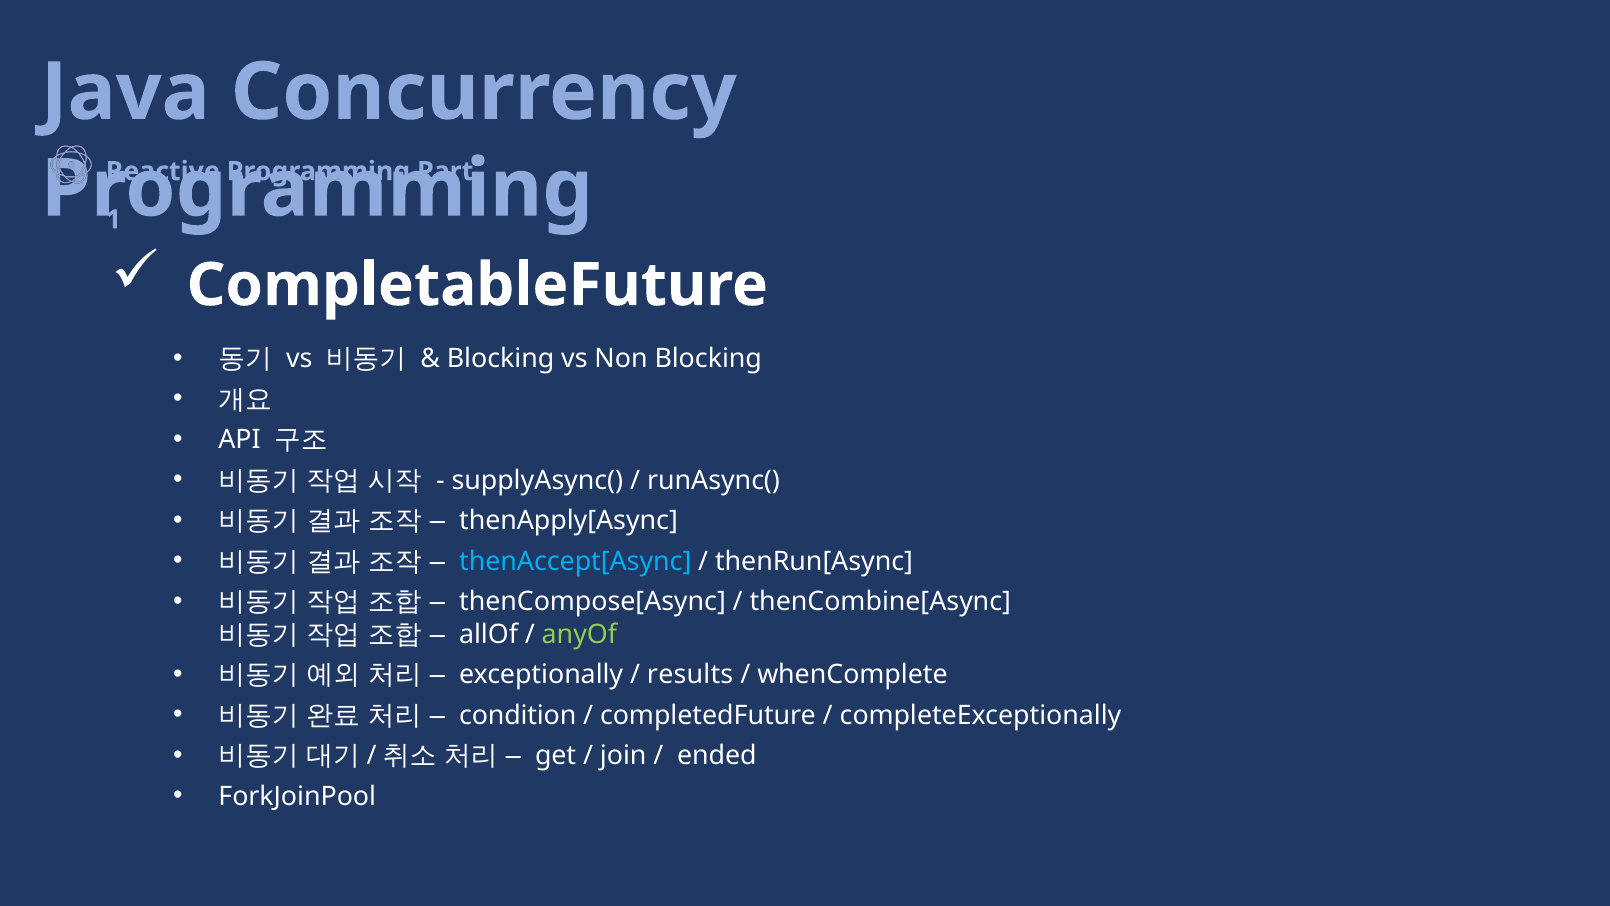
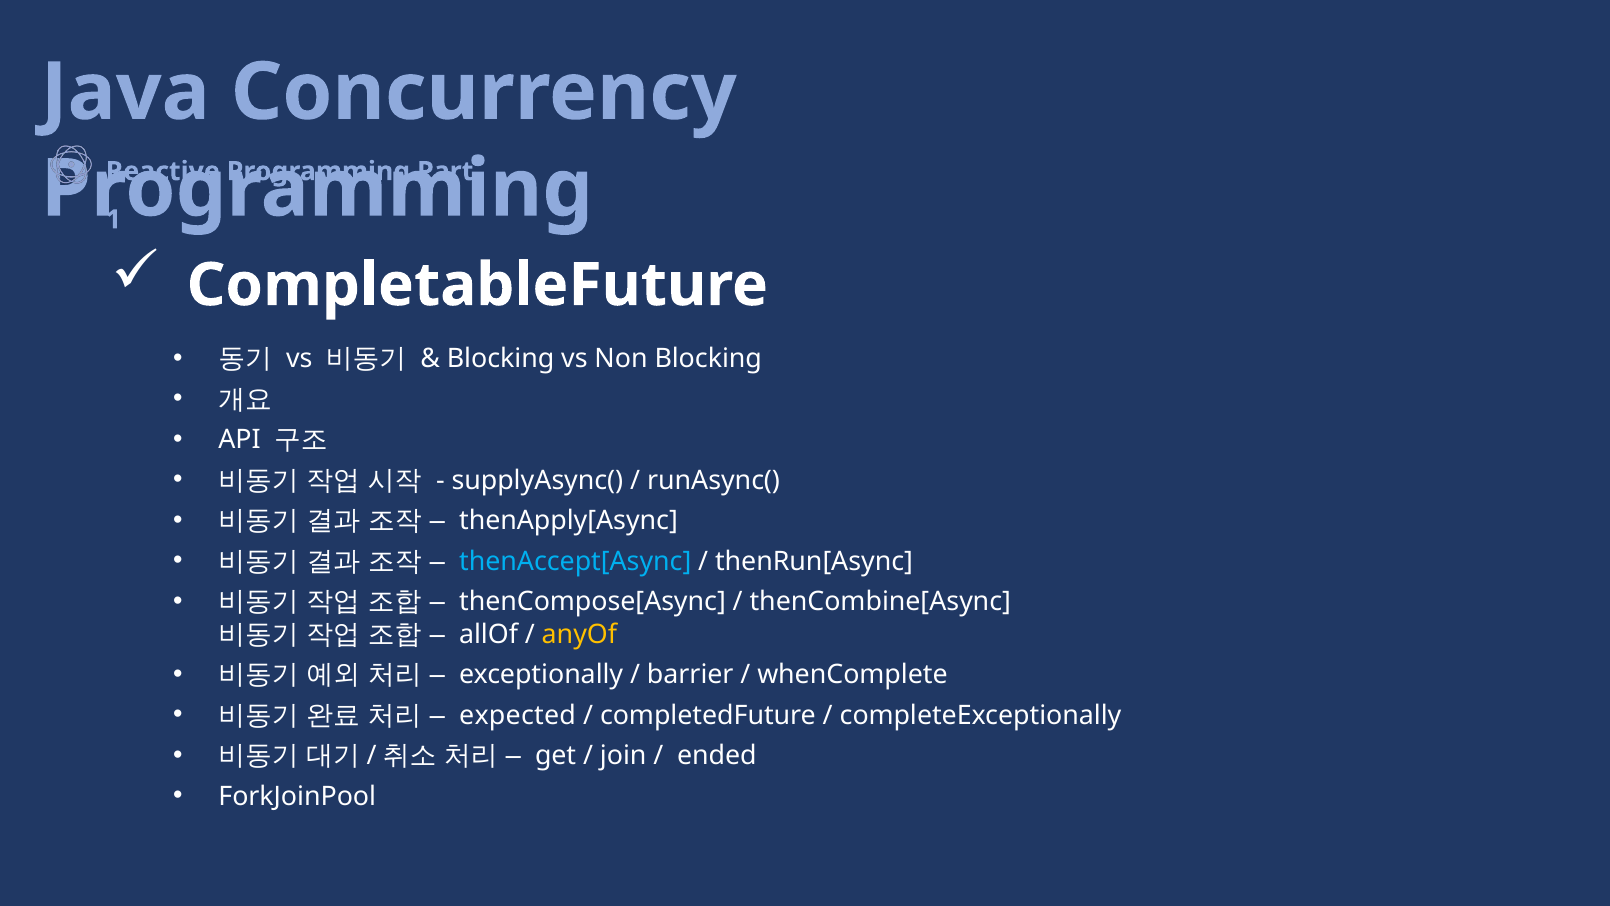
anyOf colour: light green -> yellow (579, 634)
results: results -> barrier (690, 675)
condition: condition -> expected (518, 715)
